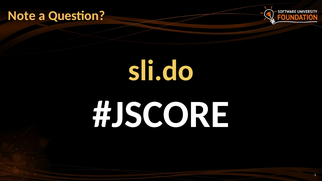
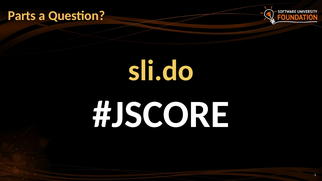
Note: Note -> Parts (22, 16)
